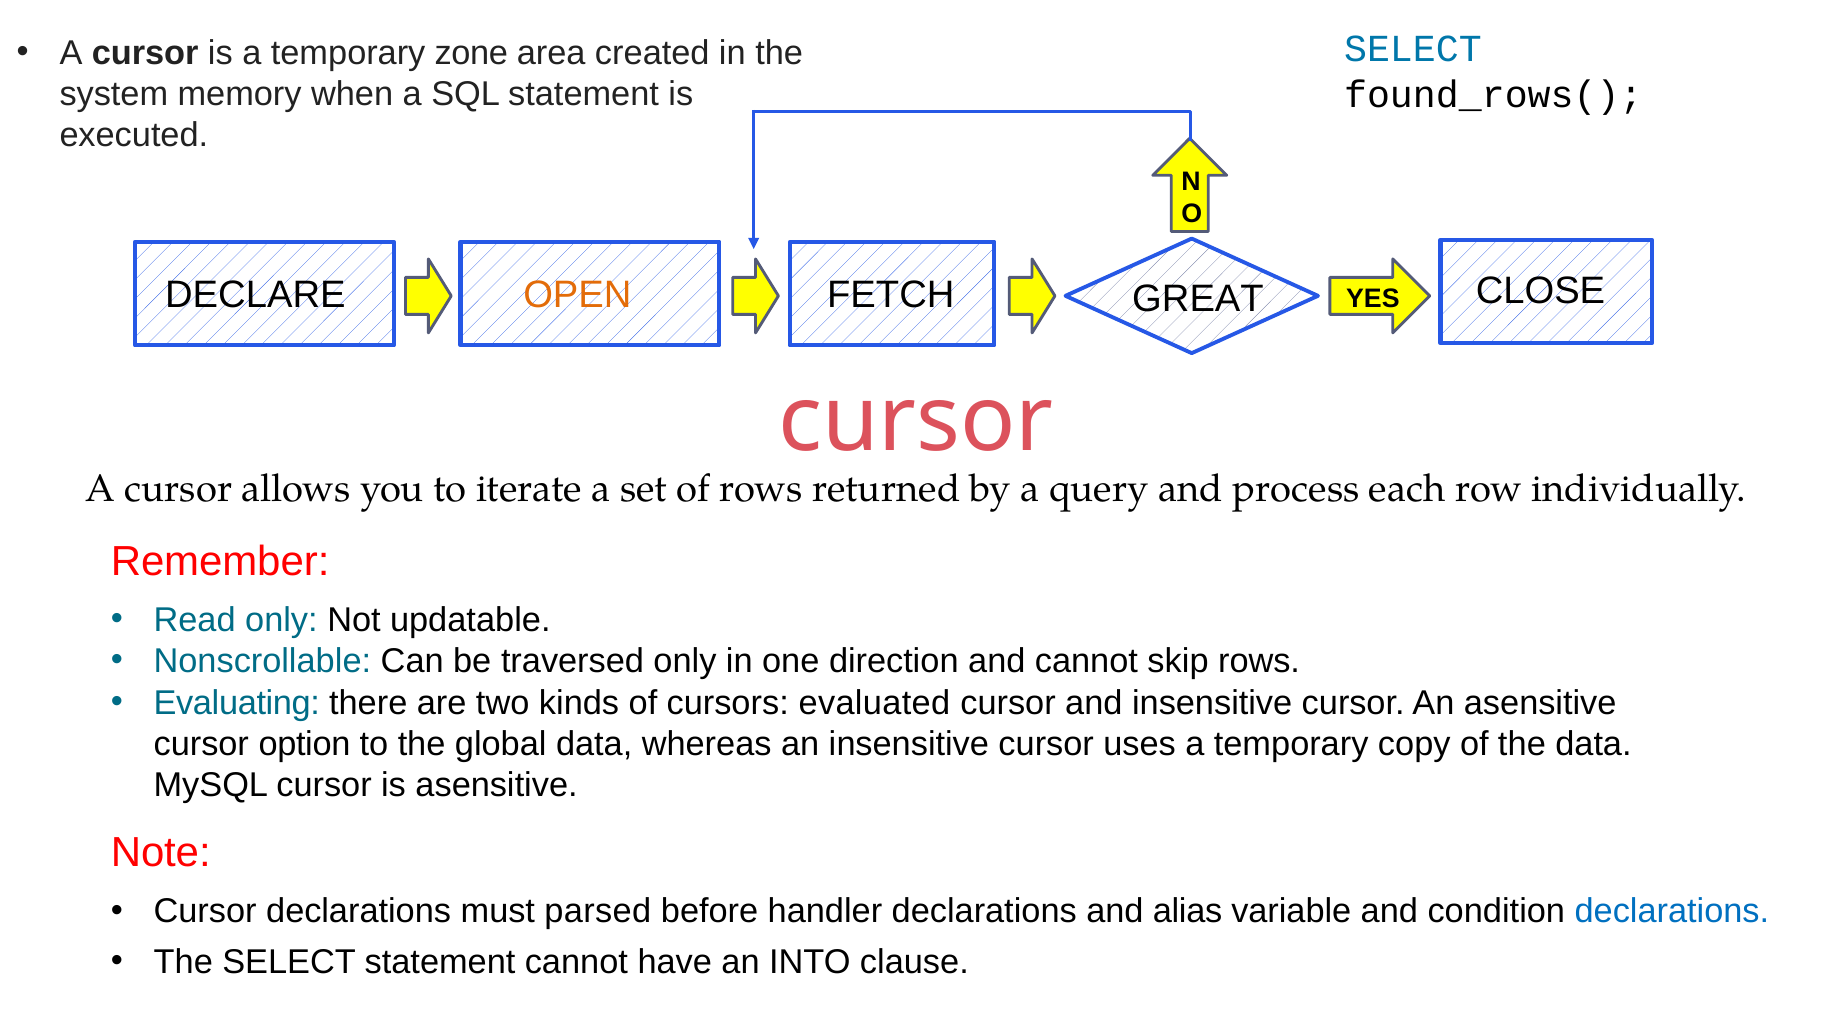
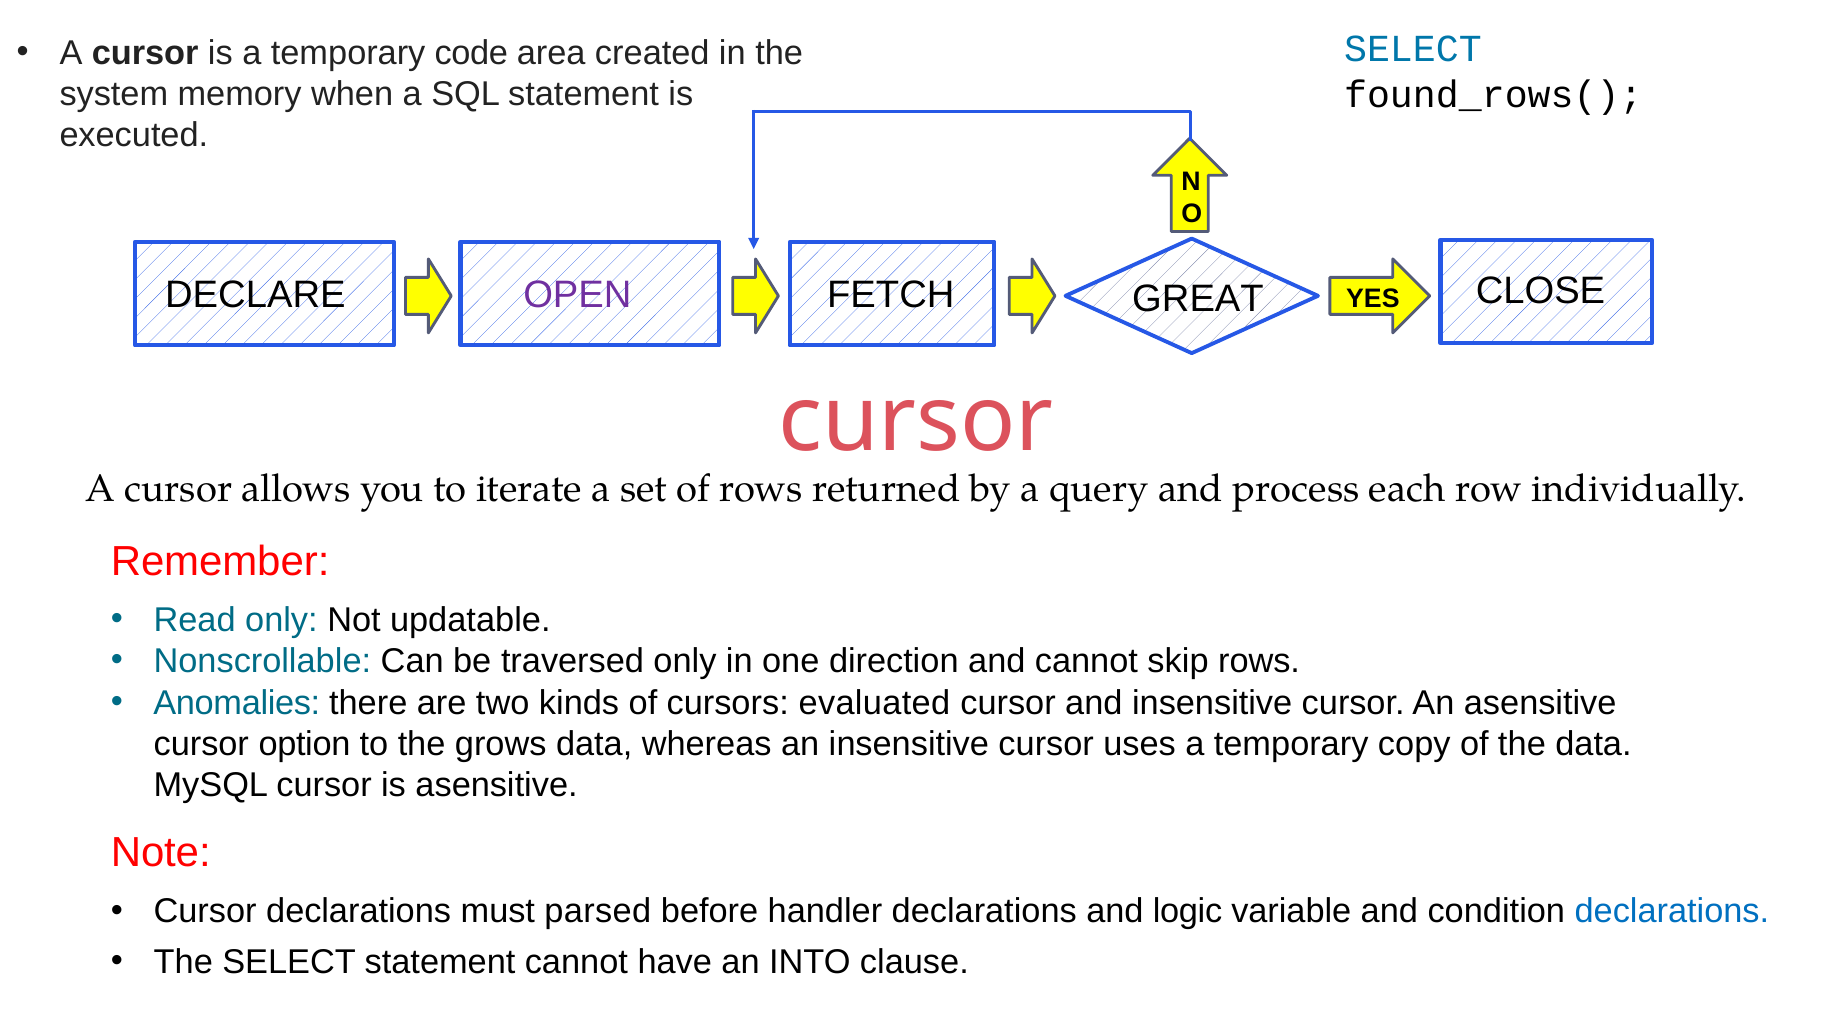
zone: zone -> code (471, 53)
OPEN colour: orange -> purple (577, 295)
Evaluating: Evaluating -> Anomalies (237, 702)
global: global -> grows (501, 744)
alias: alias -> logic (1188, 911)
